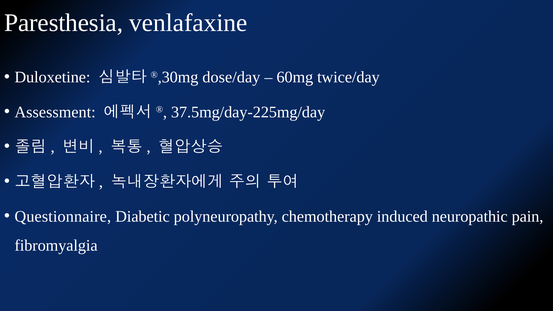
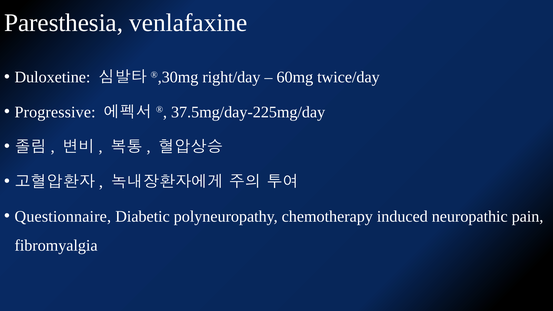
dose/day: dose/day -> right/day (231, 77)
Assessment: Assessment -> Progressive (55, 112)
